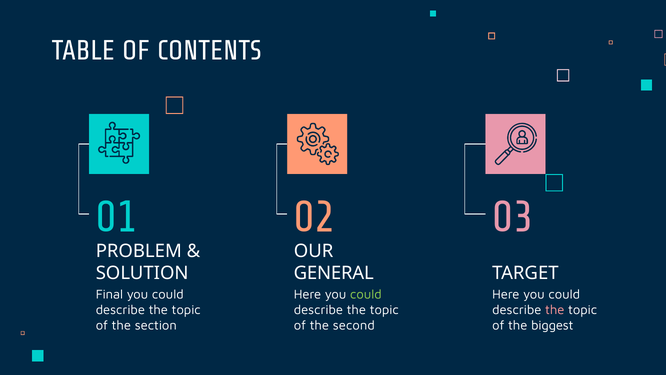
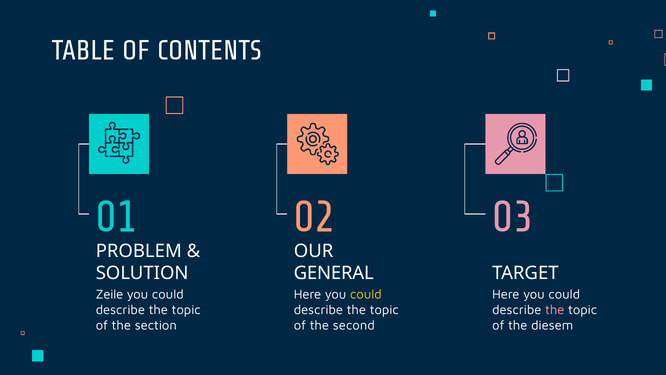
Final: Final -> Zeile (109, 294)
could colour: light green -> yellow (366, 294)
biggest: biggest -> diesem (552, 325)
